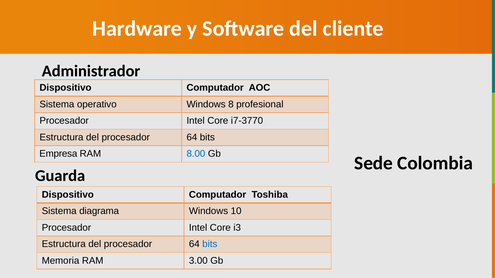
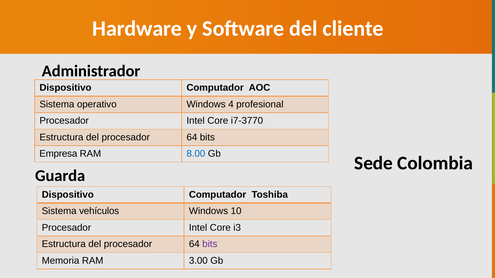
8: 8 -> 4 (231, 104)
diagrama: diagrama -> vehículos (99, 211)
bits colour: blue -> purple (210, 244)
